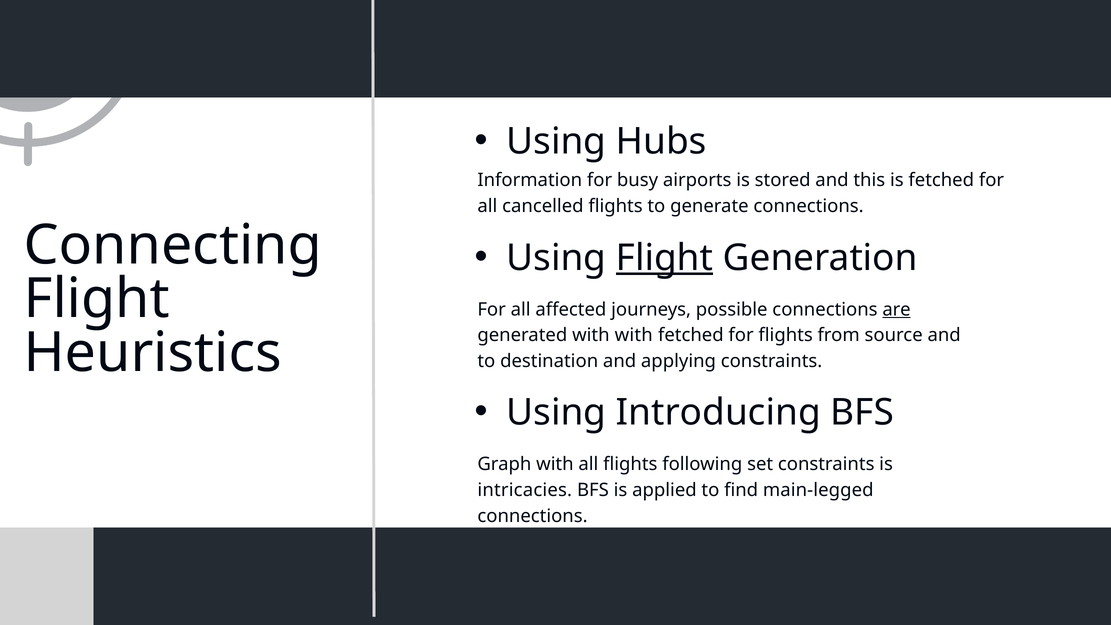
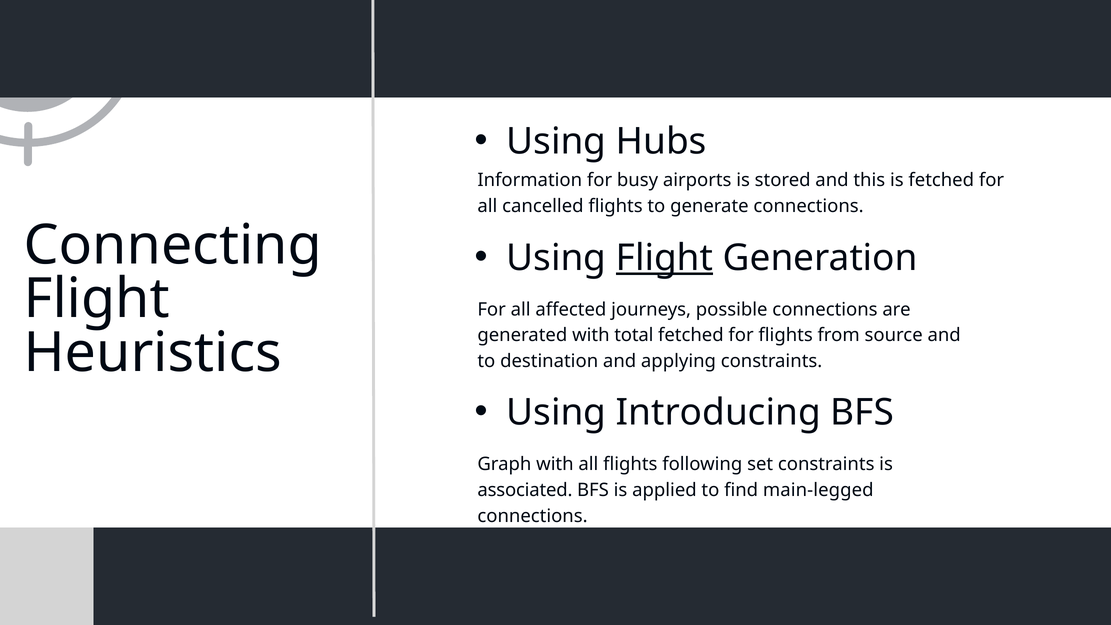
are underline: present -> none (897, 309)
with with: with -> total (634, 335)
intricacies: intricacies -> associated (525, 490)
